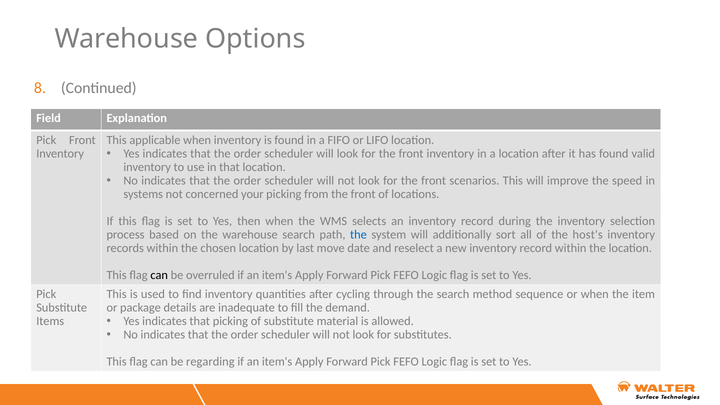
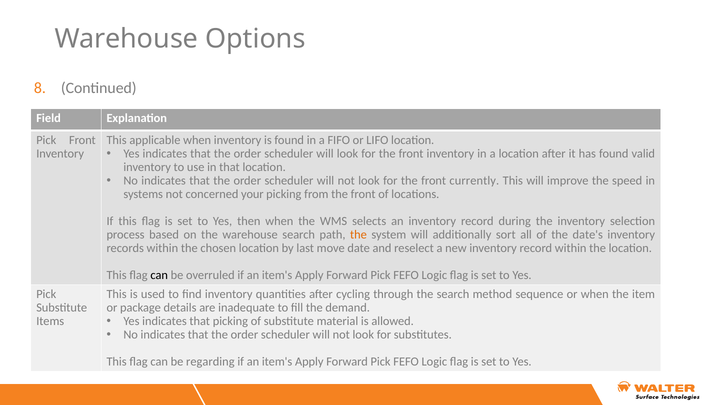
scenarios: scenarios -> currently (474, 181)
the colour: blue -> orange (358, 235)
host's: host's -> date's (588, 235)
